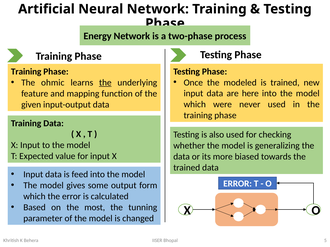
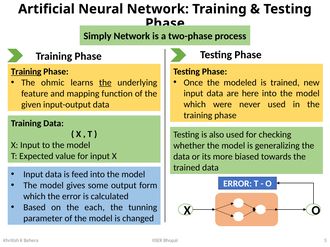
Energy: Energy -> Simply (98, 36)
Training underline: none -> present (26, 72)
most: most -> each (95, 208)
